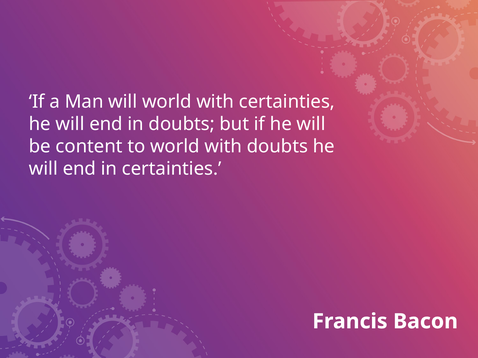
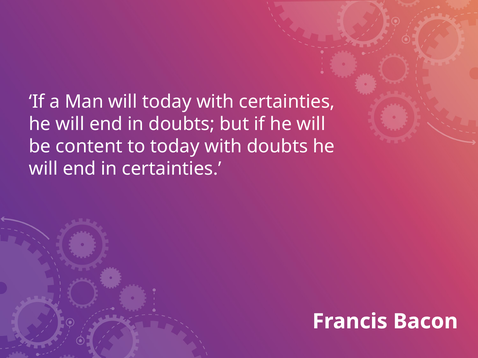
will world: world -> today (167, 102)
to world: world -> today (175, 147)
